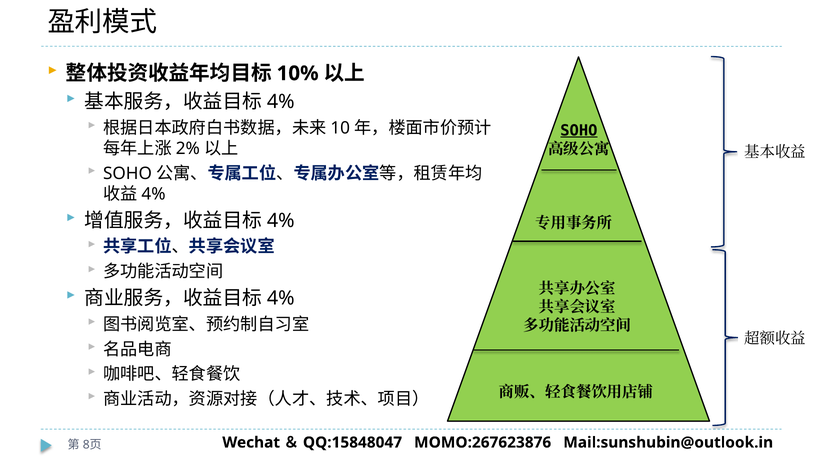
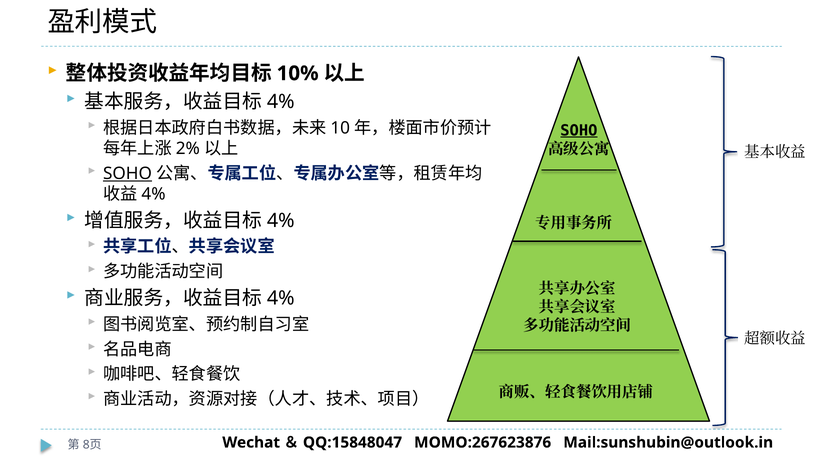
SOHO underline: none -> present (127, 173)
